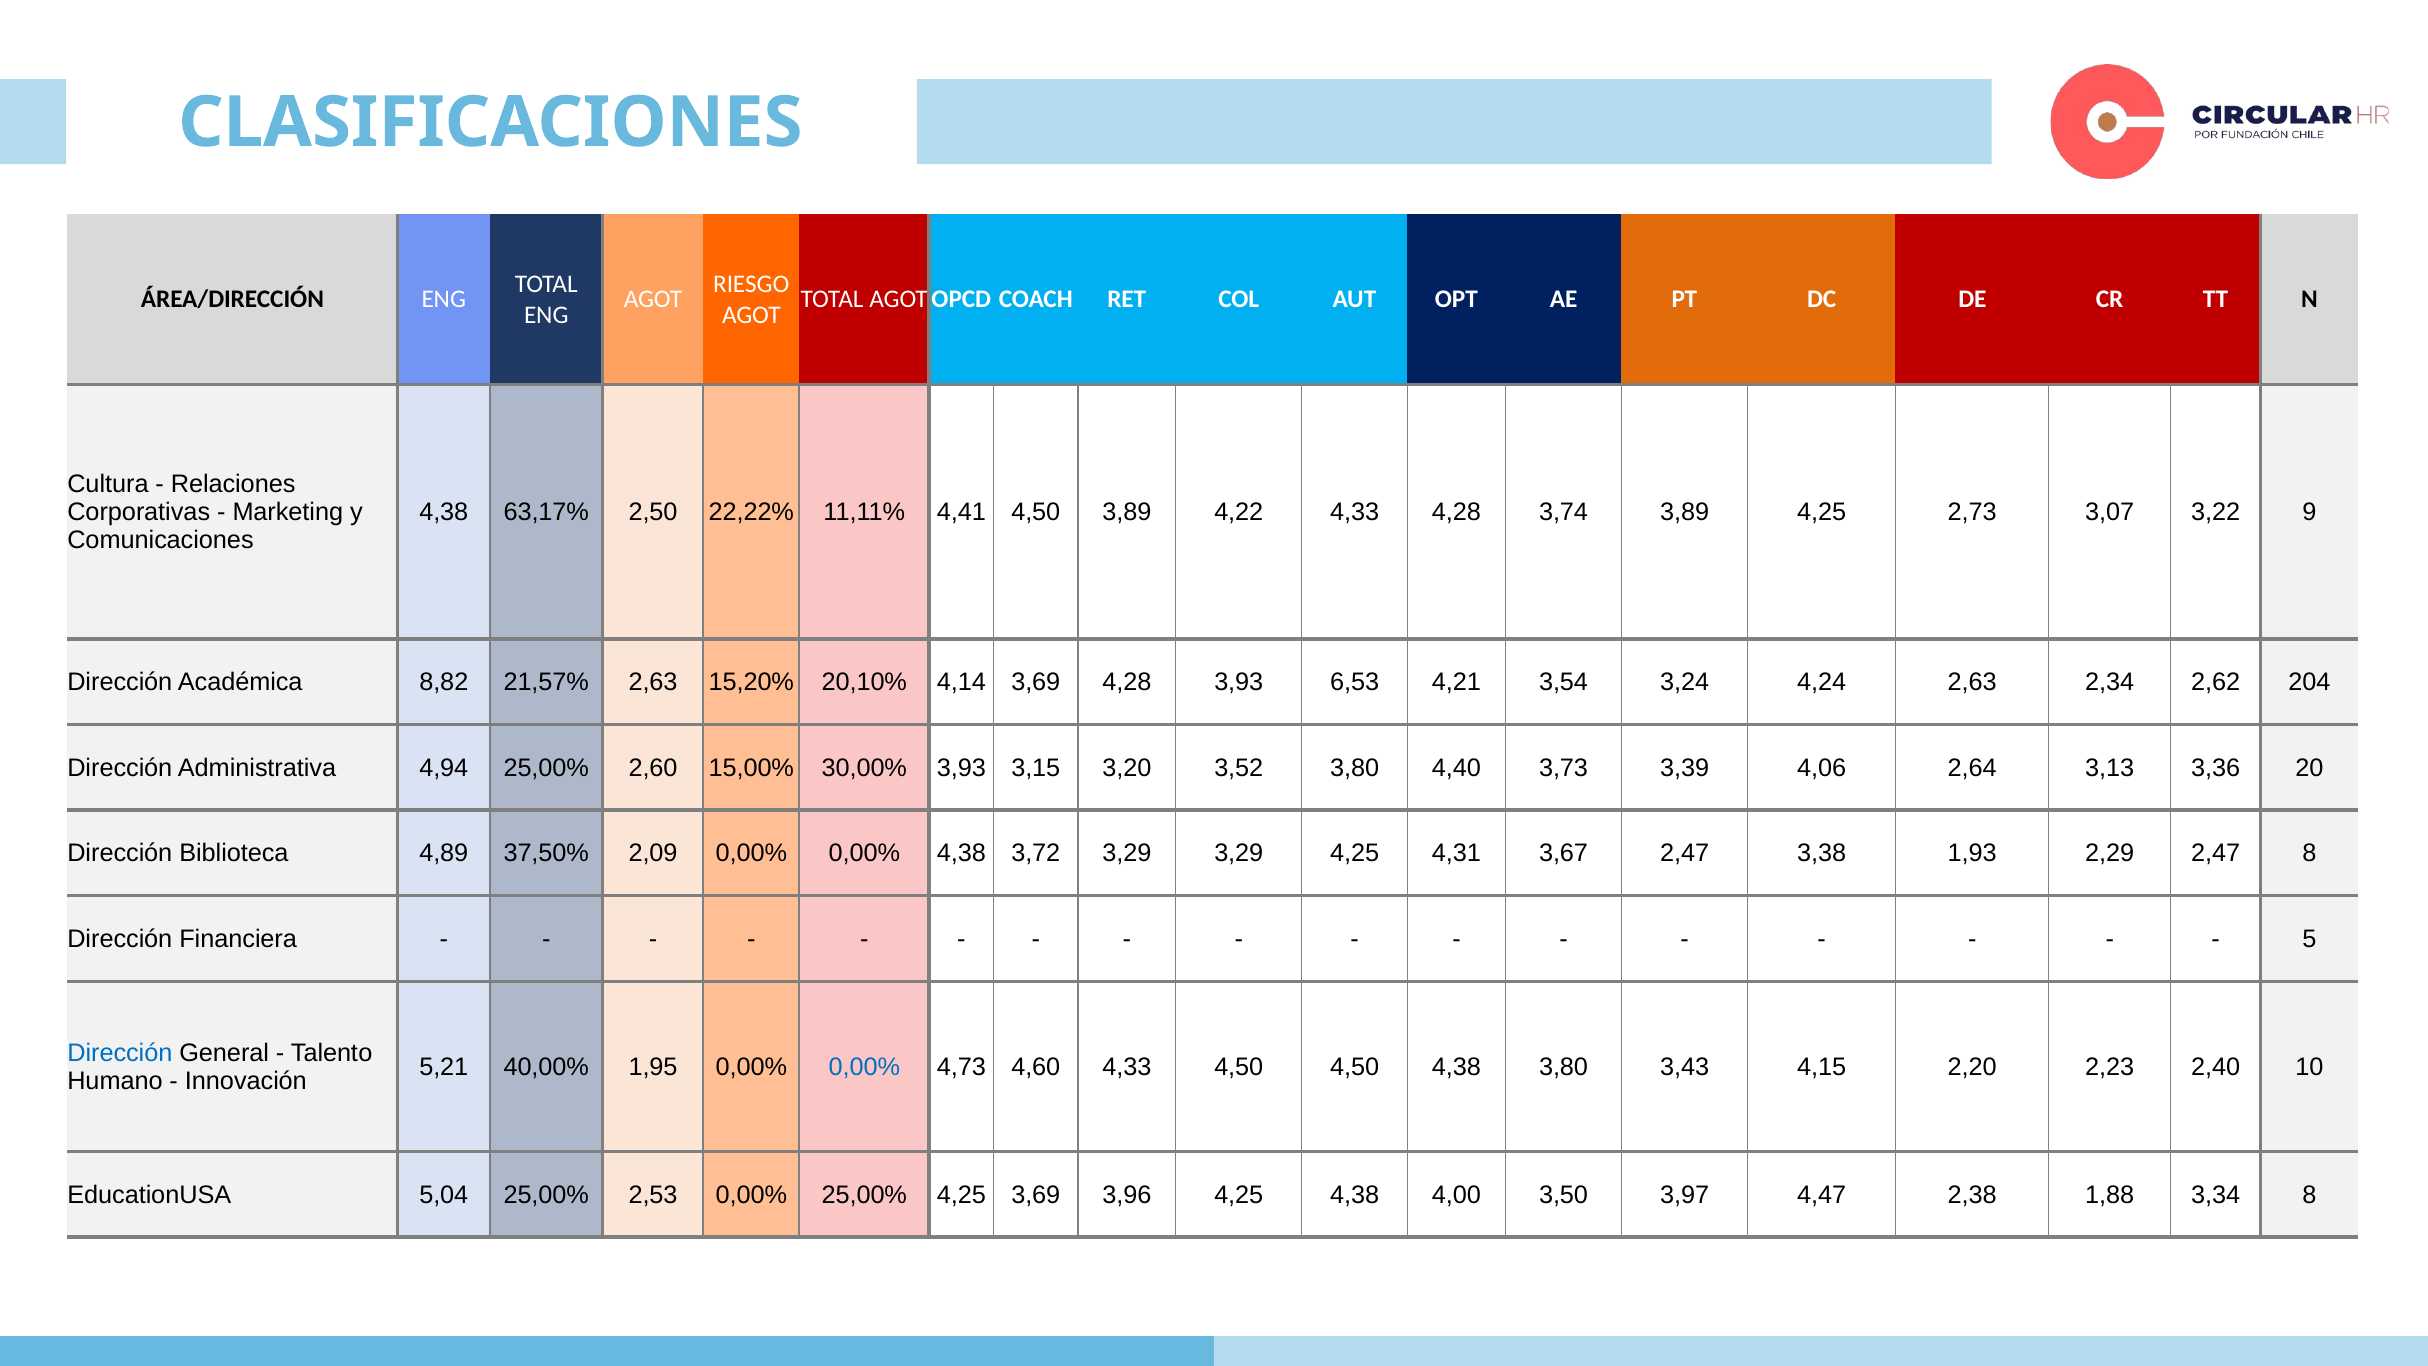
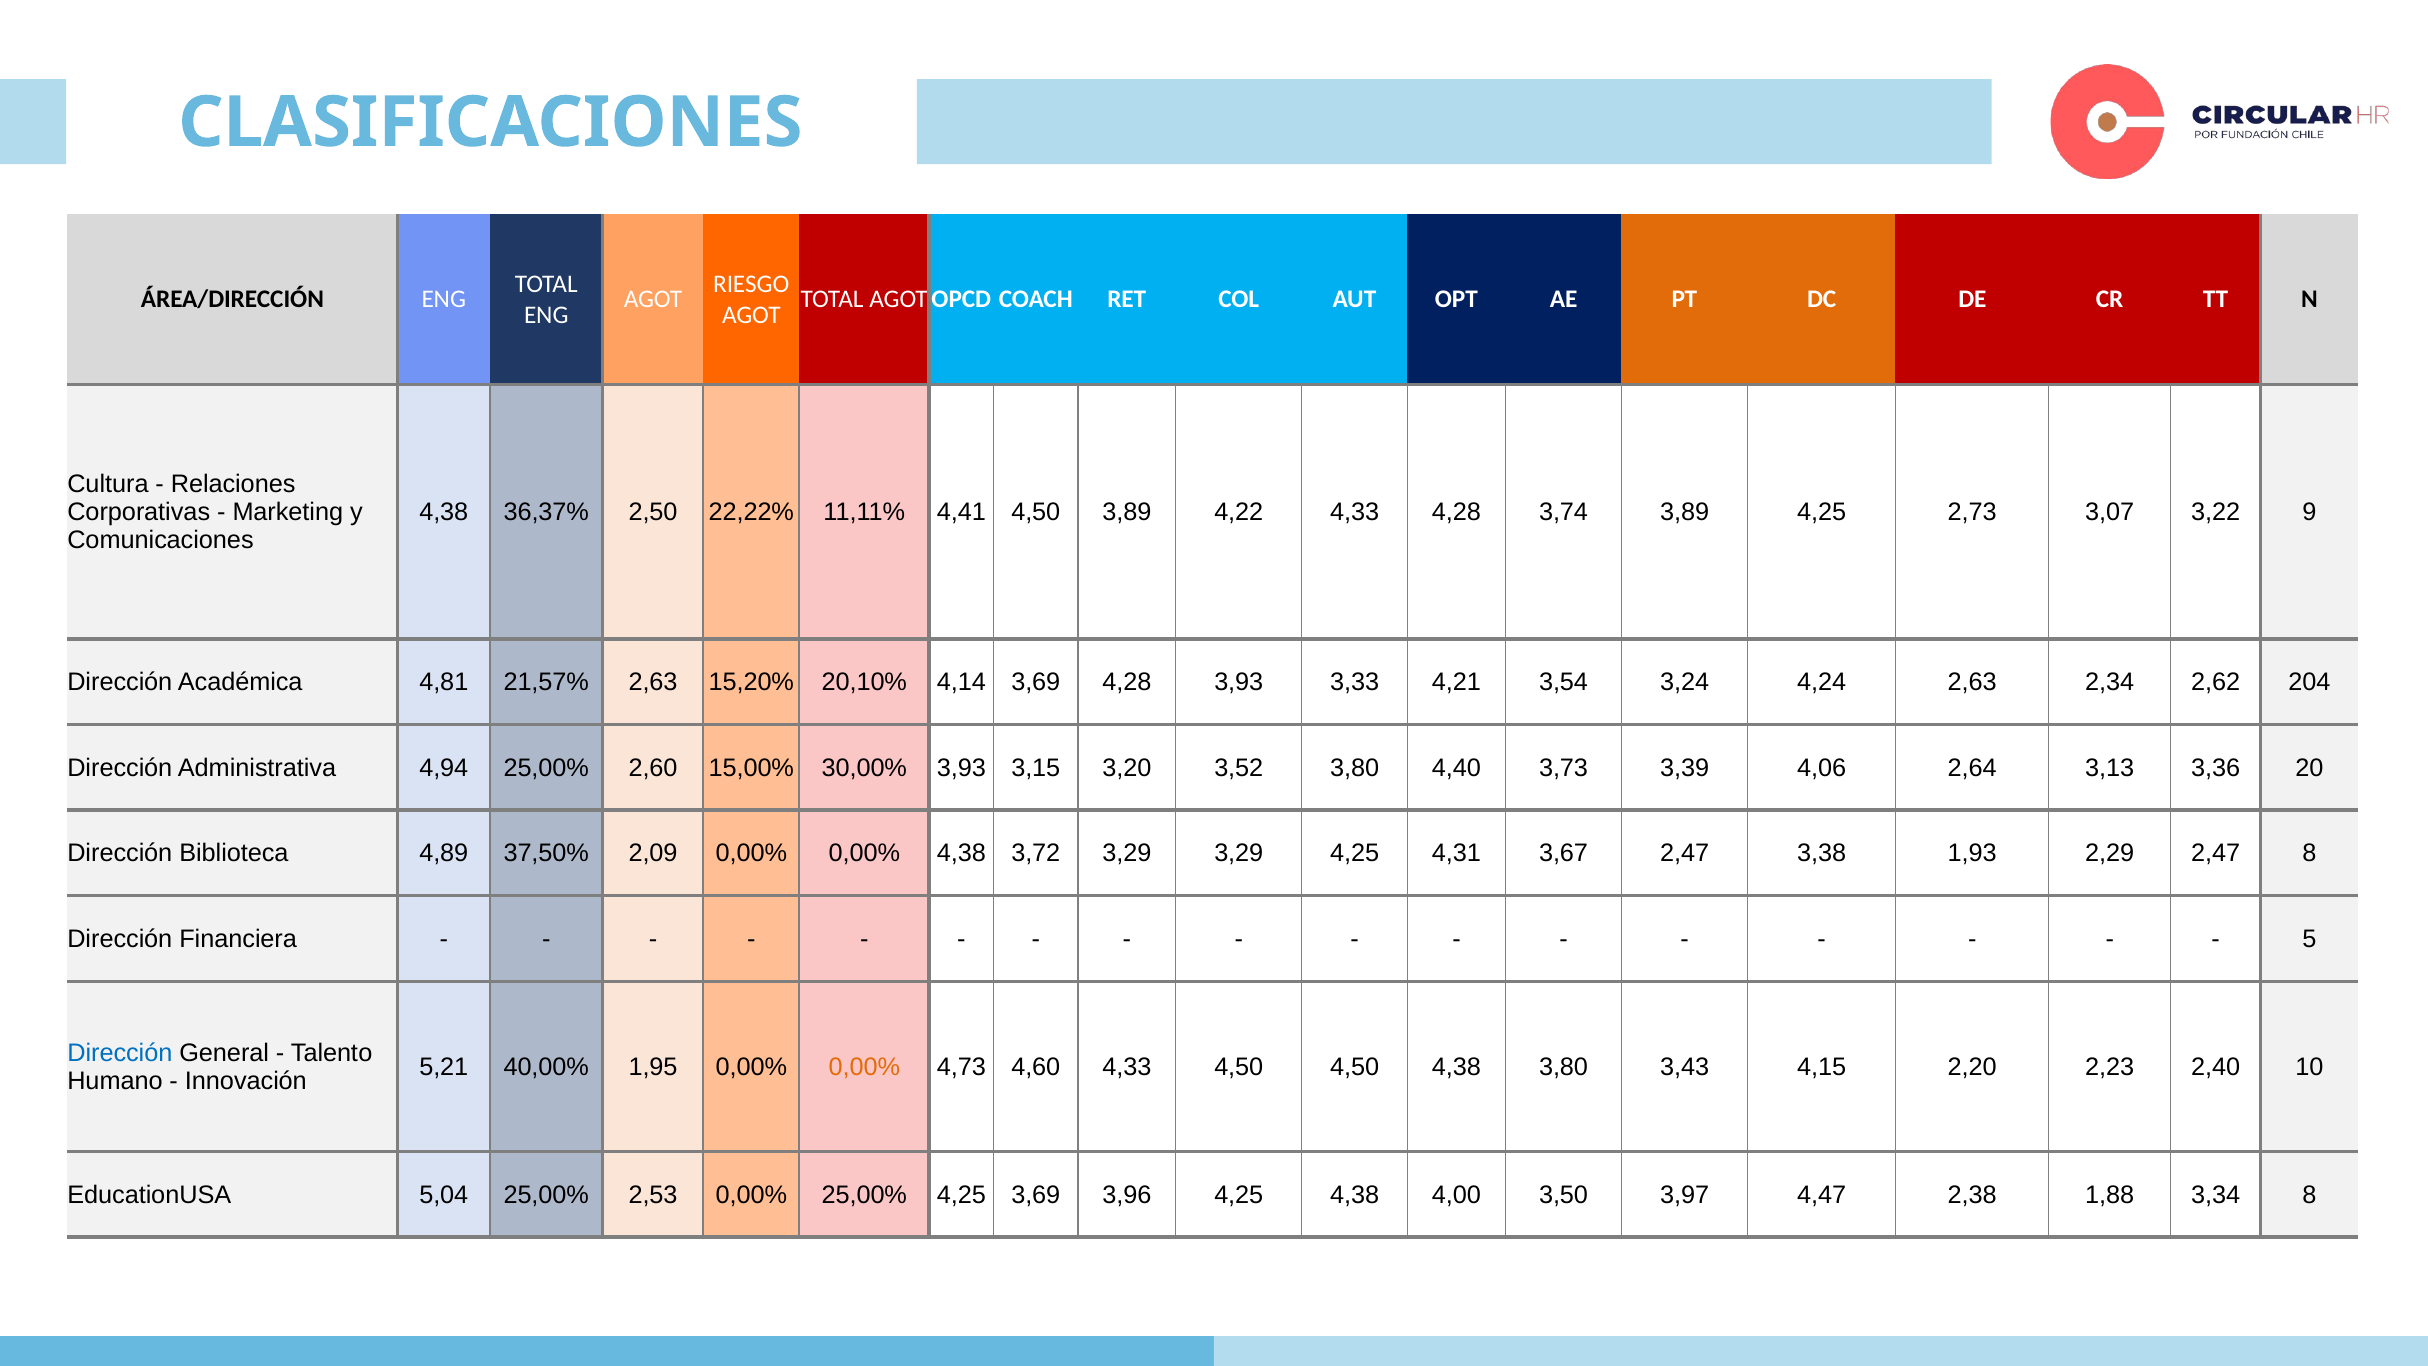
63,17%: 63,17% -> 36,37% (546, 512)
8,82: 8,82 -> 4,81 (444, 682)
6,53: 6,53 -> 3,33 (1355, 682)
0,00% colour: blue -> orange (864, 1067)
